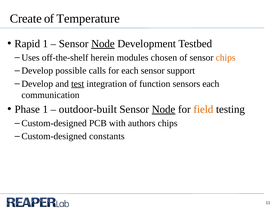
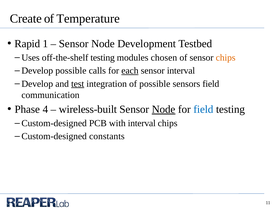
Node underline: present -> none (103, 44)
off-the-shelf herein: herein -> testing (103, 58)
each underline: none -> present (130, 71)
sensor support: support -> interval (181, 71)
of function: function -> possible (155, 84)
sensors each: each -> field (211, 84)
Phase 1: 1 -> 4 (45, 109)
outdoor-built: outdoor-built -> wireless-built (88, 109)
field colour: orange -> blue (203, 109)
with authors: authors -> interval (142, 123)
